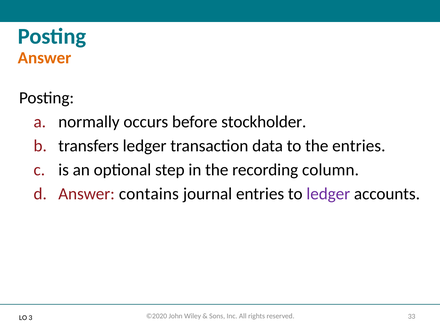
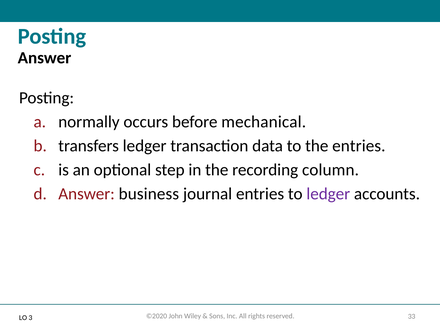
Answer colour: orange -> black (45, 58)
stockholder: stockholder -> mechanical (264, 122)
contains: contains -> business (149, 194)
